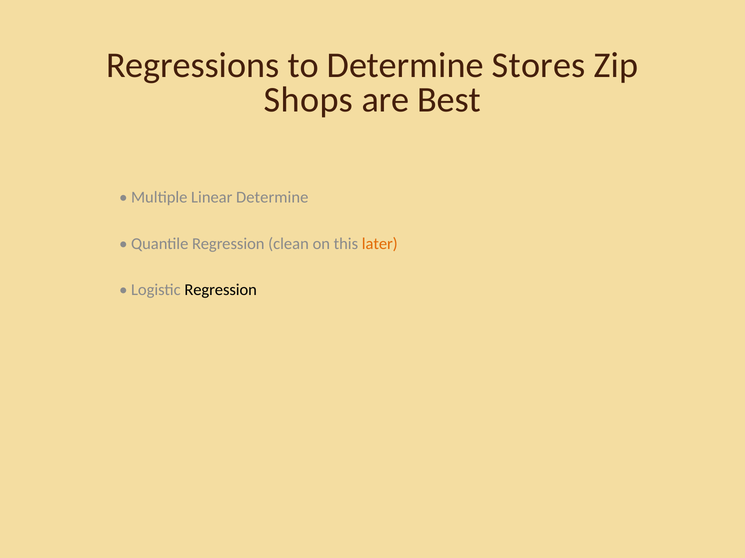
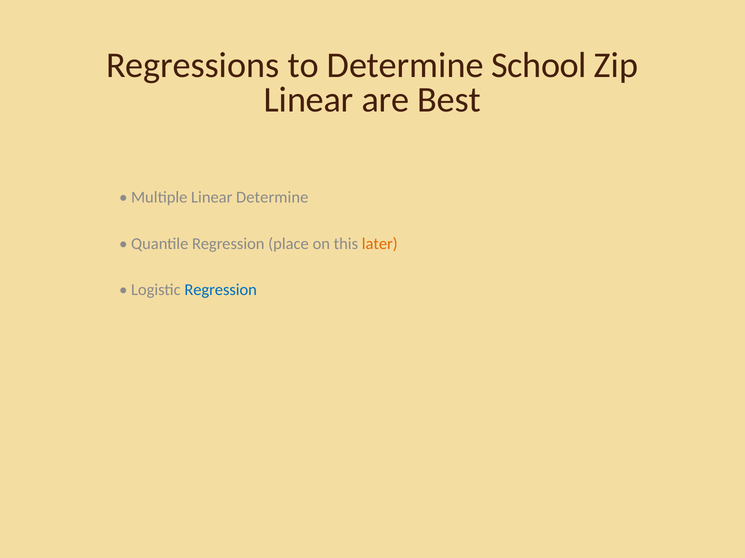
Stores: Stores -> School (539, 65)
Shops: Shops -> Linear (309, 100)
clean: clean -> place (289, 244)
Regression colour: black -> blue (221, 290)
